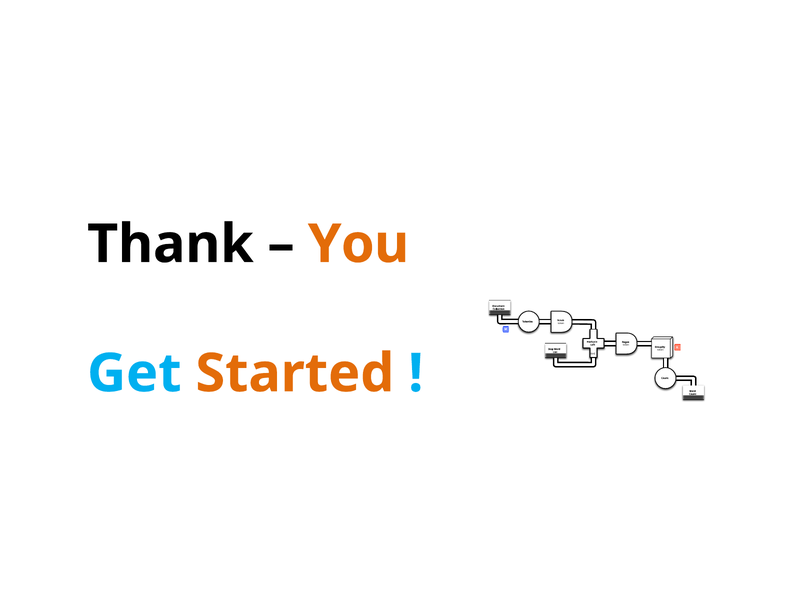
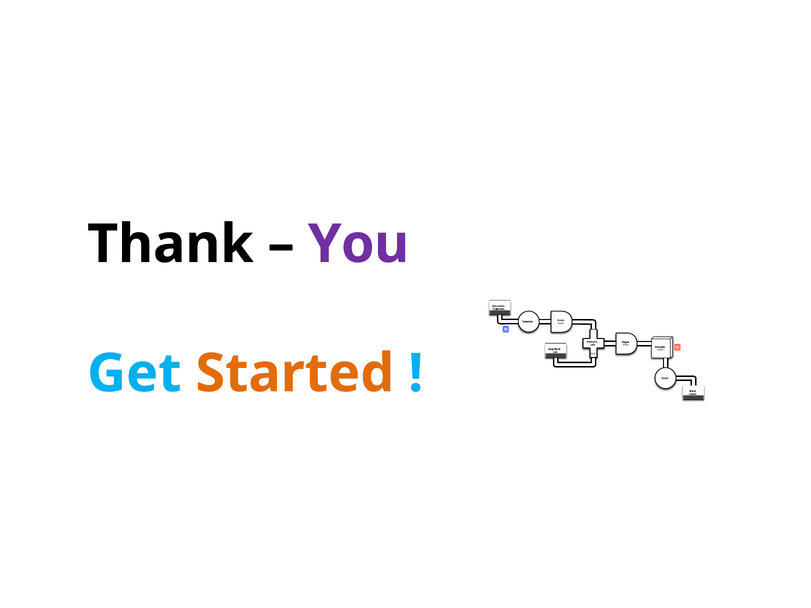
You colour: orange -> purple (358, 244)
